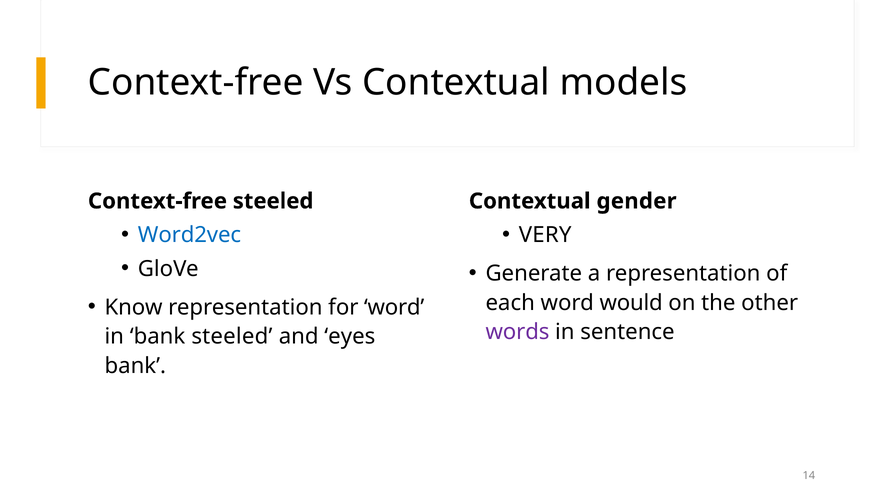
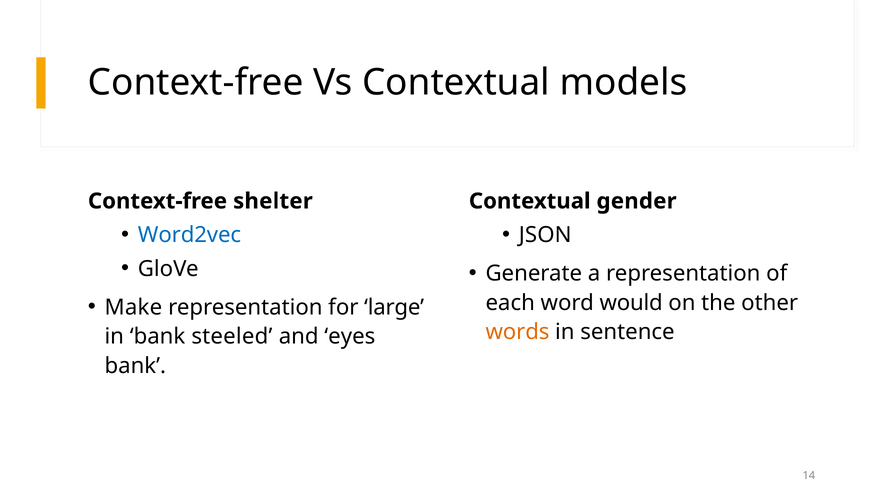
Context-free steeled: steeled -> shelter (273, 201)
VERY: VERY -> JSON (545, 235)
Know: Know -> Make (133, 308)
for word: word -> large (394, 308)
words colour: purple -> orange (517, 332)
